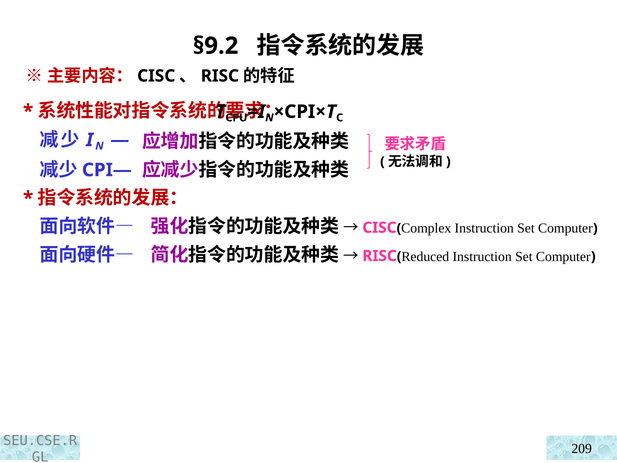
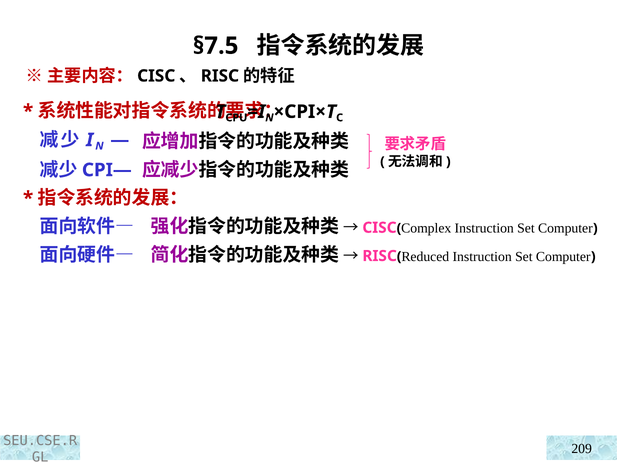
§9.2: §9.2 -> §7.5 (216, 46)
